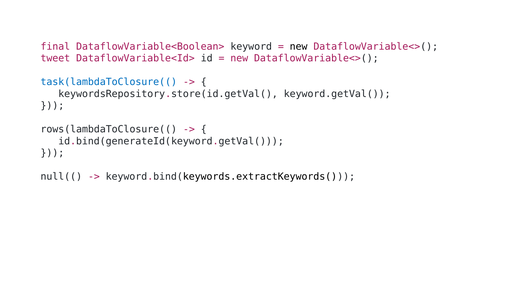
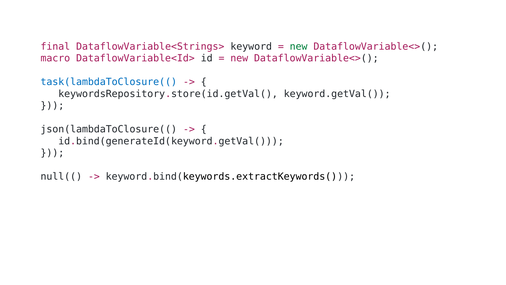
DataflowVariable<Boolean>: DataflowVariable<Boolean> -> DataflowVariable<Strings> (150, 46)
new colour: black -> green (299, 46)
tweet: tweet -> macro (55, 58)
rows(lambdaToClosure((: rows(lambdaToClosure(( -> json(lambdaToClosure(( (109, 129)
